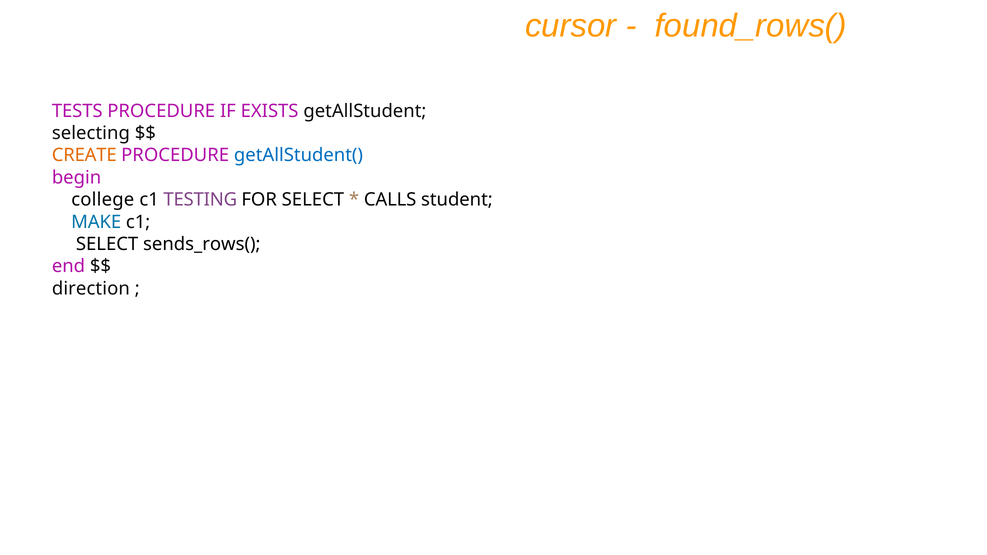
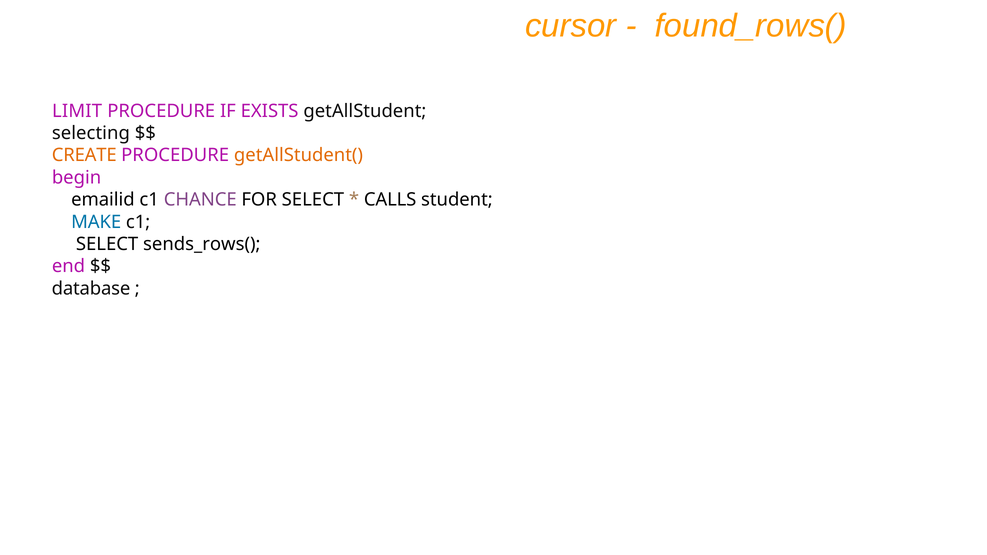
TESTS: TESTS -> LIMIT (77, 111)
getAllStudent( colour: blue -> orange (299, 155)
college: college -> emailid (103, 200)
TESTING: TESTING -> CHANCE (200, 200)
direction: direction -> database (91, 289)
